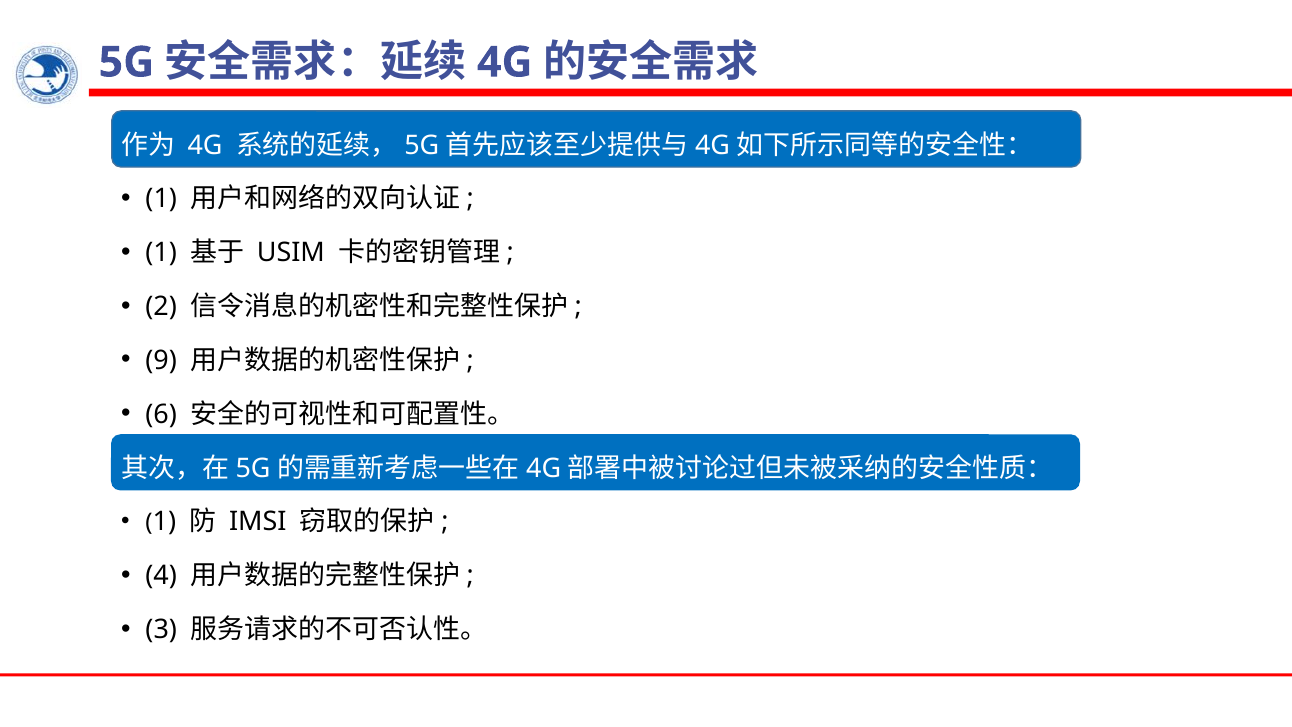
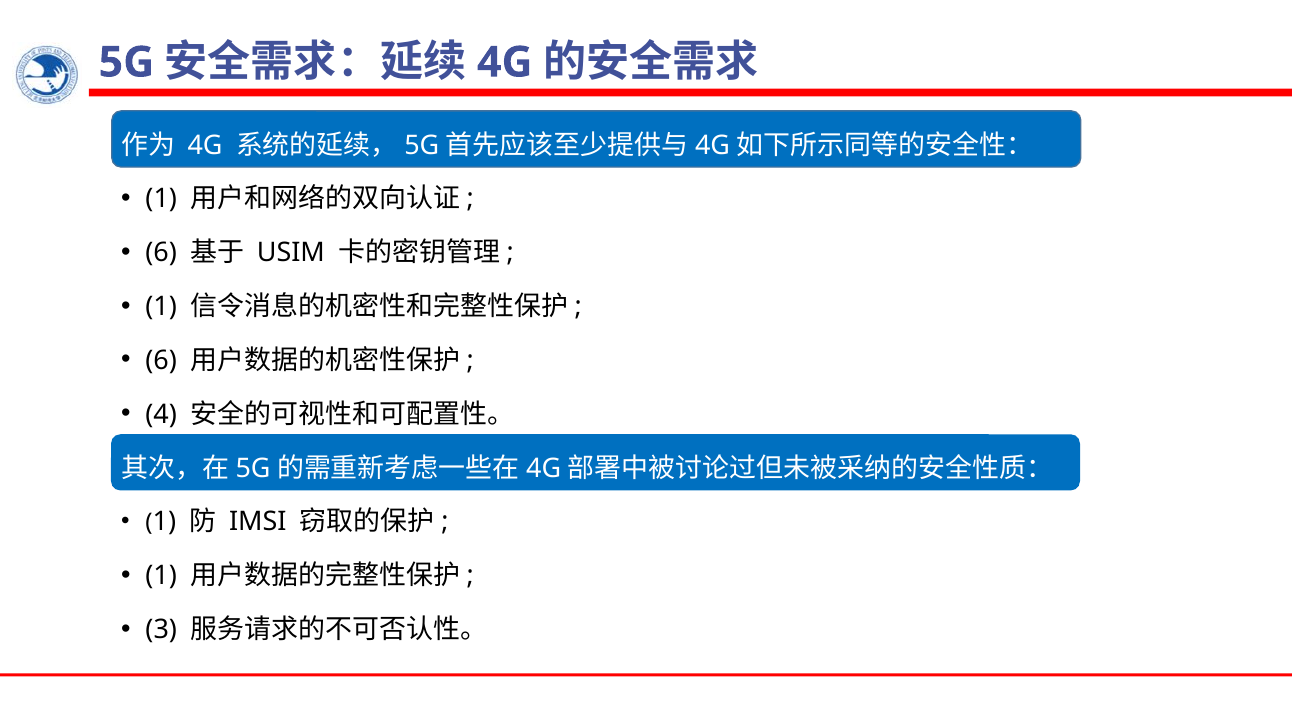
1: 1 -> 6 (161, 253)
2: 2 -> 1 (161, 307)
9: 9 -> 6 (161, 360)
6: 6 -> 4 (161, 414)
4: 4 -> 1 (161, 576)
